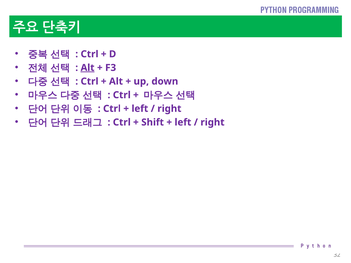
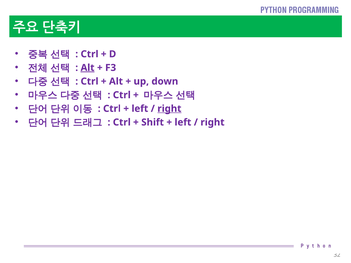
right underline: none -> present (169, 109)
